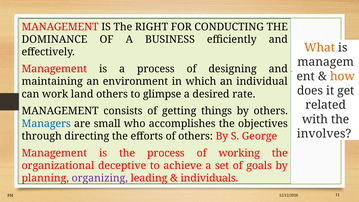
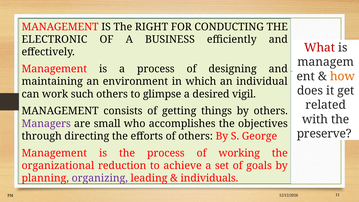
DOMINANCE: DOMINANCE -> ELECTRONIC (54, 39)
What colour: orange -> red (320, 48)
land: land -> such (82, 94)
rate: rate -> vigil (244, 94)
Managers colour: blue -> purple (46, 124)
involves: involves -> preserve (324, 134)
deceptive: deceptive -> reduction (122, 166)
